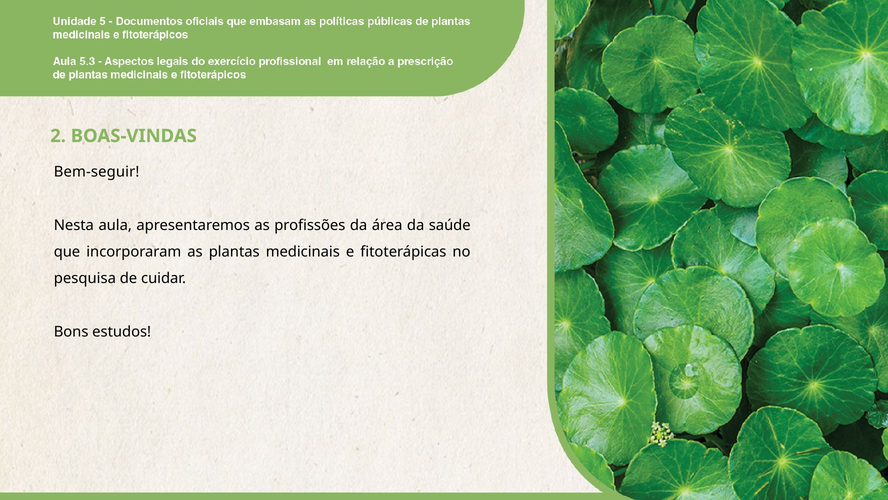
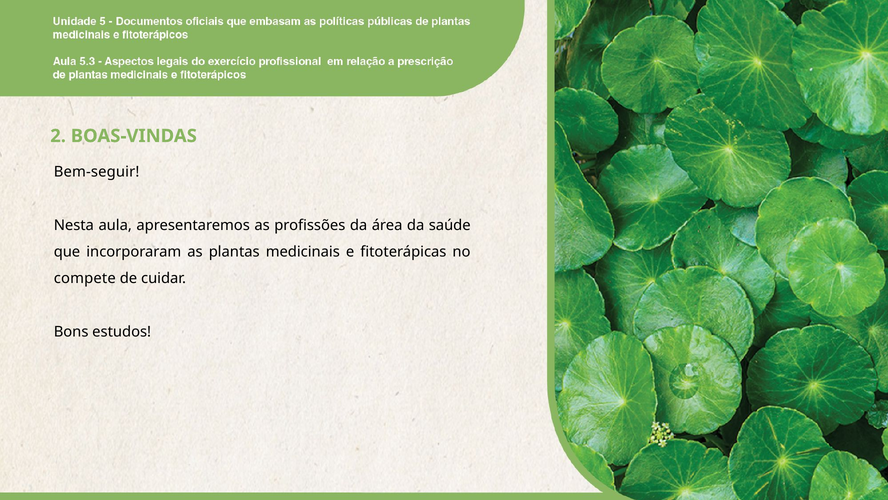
pesquisa: pesquisa -> compete (85, 278)
